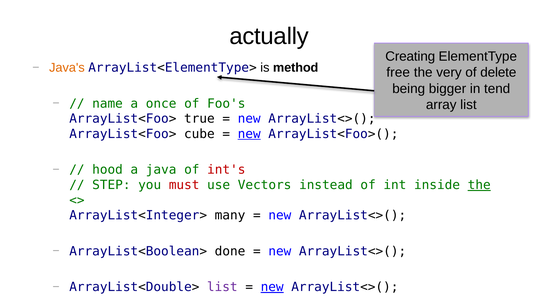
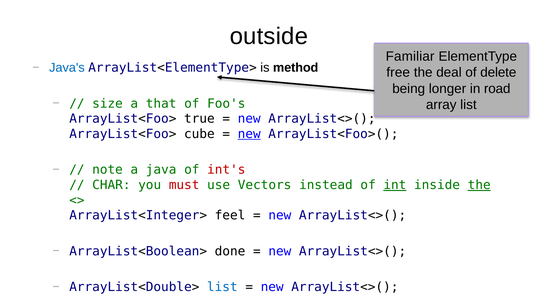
actually: actually -> outside (269, 36)
Creating: Creating -> Familiar (410, 57)
Java's colour: orange -> blue (67, 68)
very: very -> deal (449, 73)
bigger: bigger -> longer (447, 89)
tend: tend -> road (497, 89)
name: name -> size (108, 104)
once: once -> that (161, 104)
hood: hood -> note (108, 170)
STEP: STEP -> CHAR (111, 185)
int underline: none -> present (395, 185)
many: many -> feel (230, 216)
list colour: purple -> blue (222, 288)
new underline: present -> none (272, 288)
